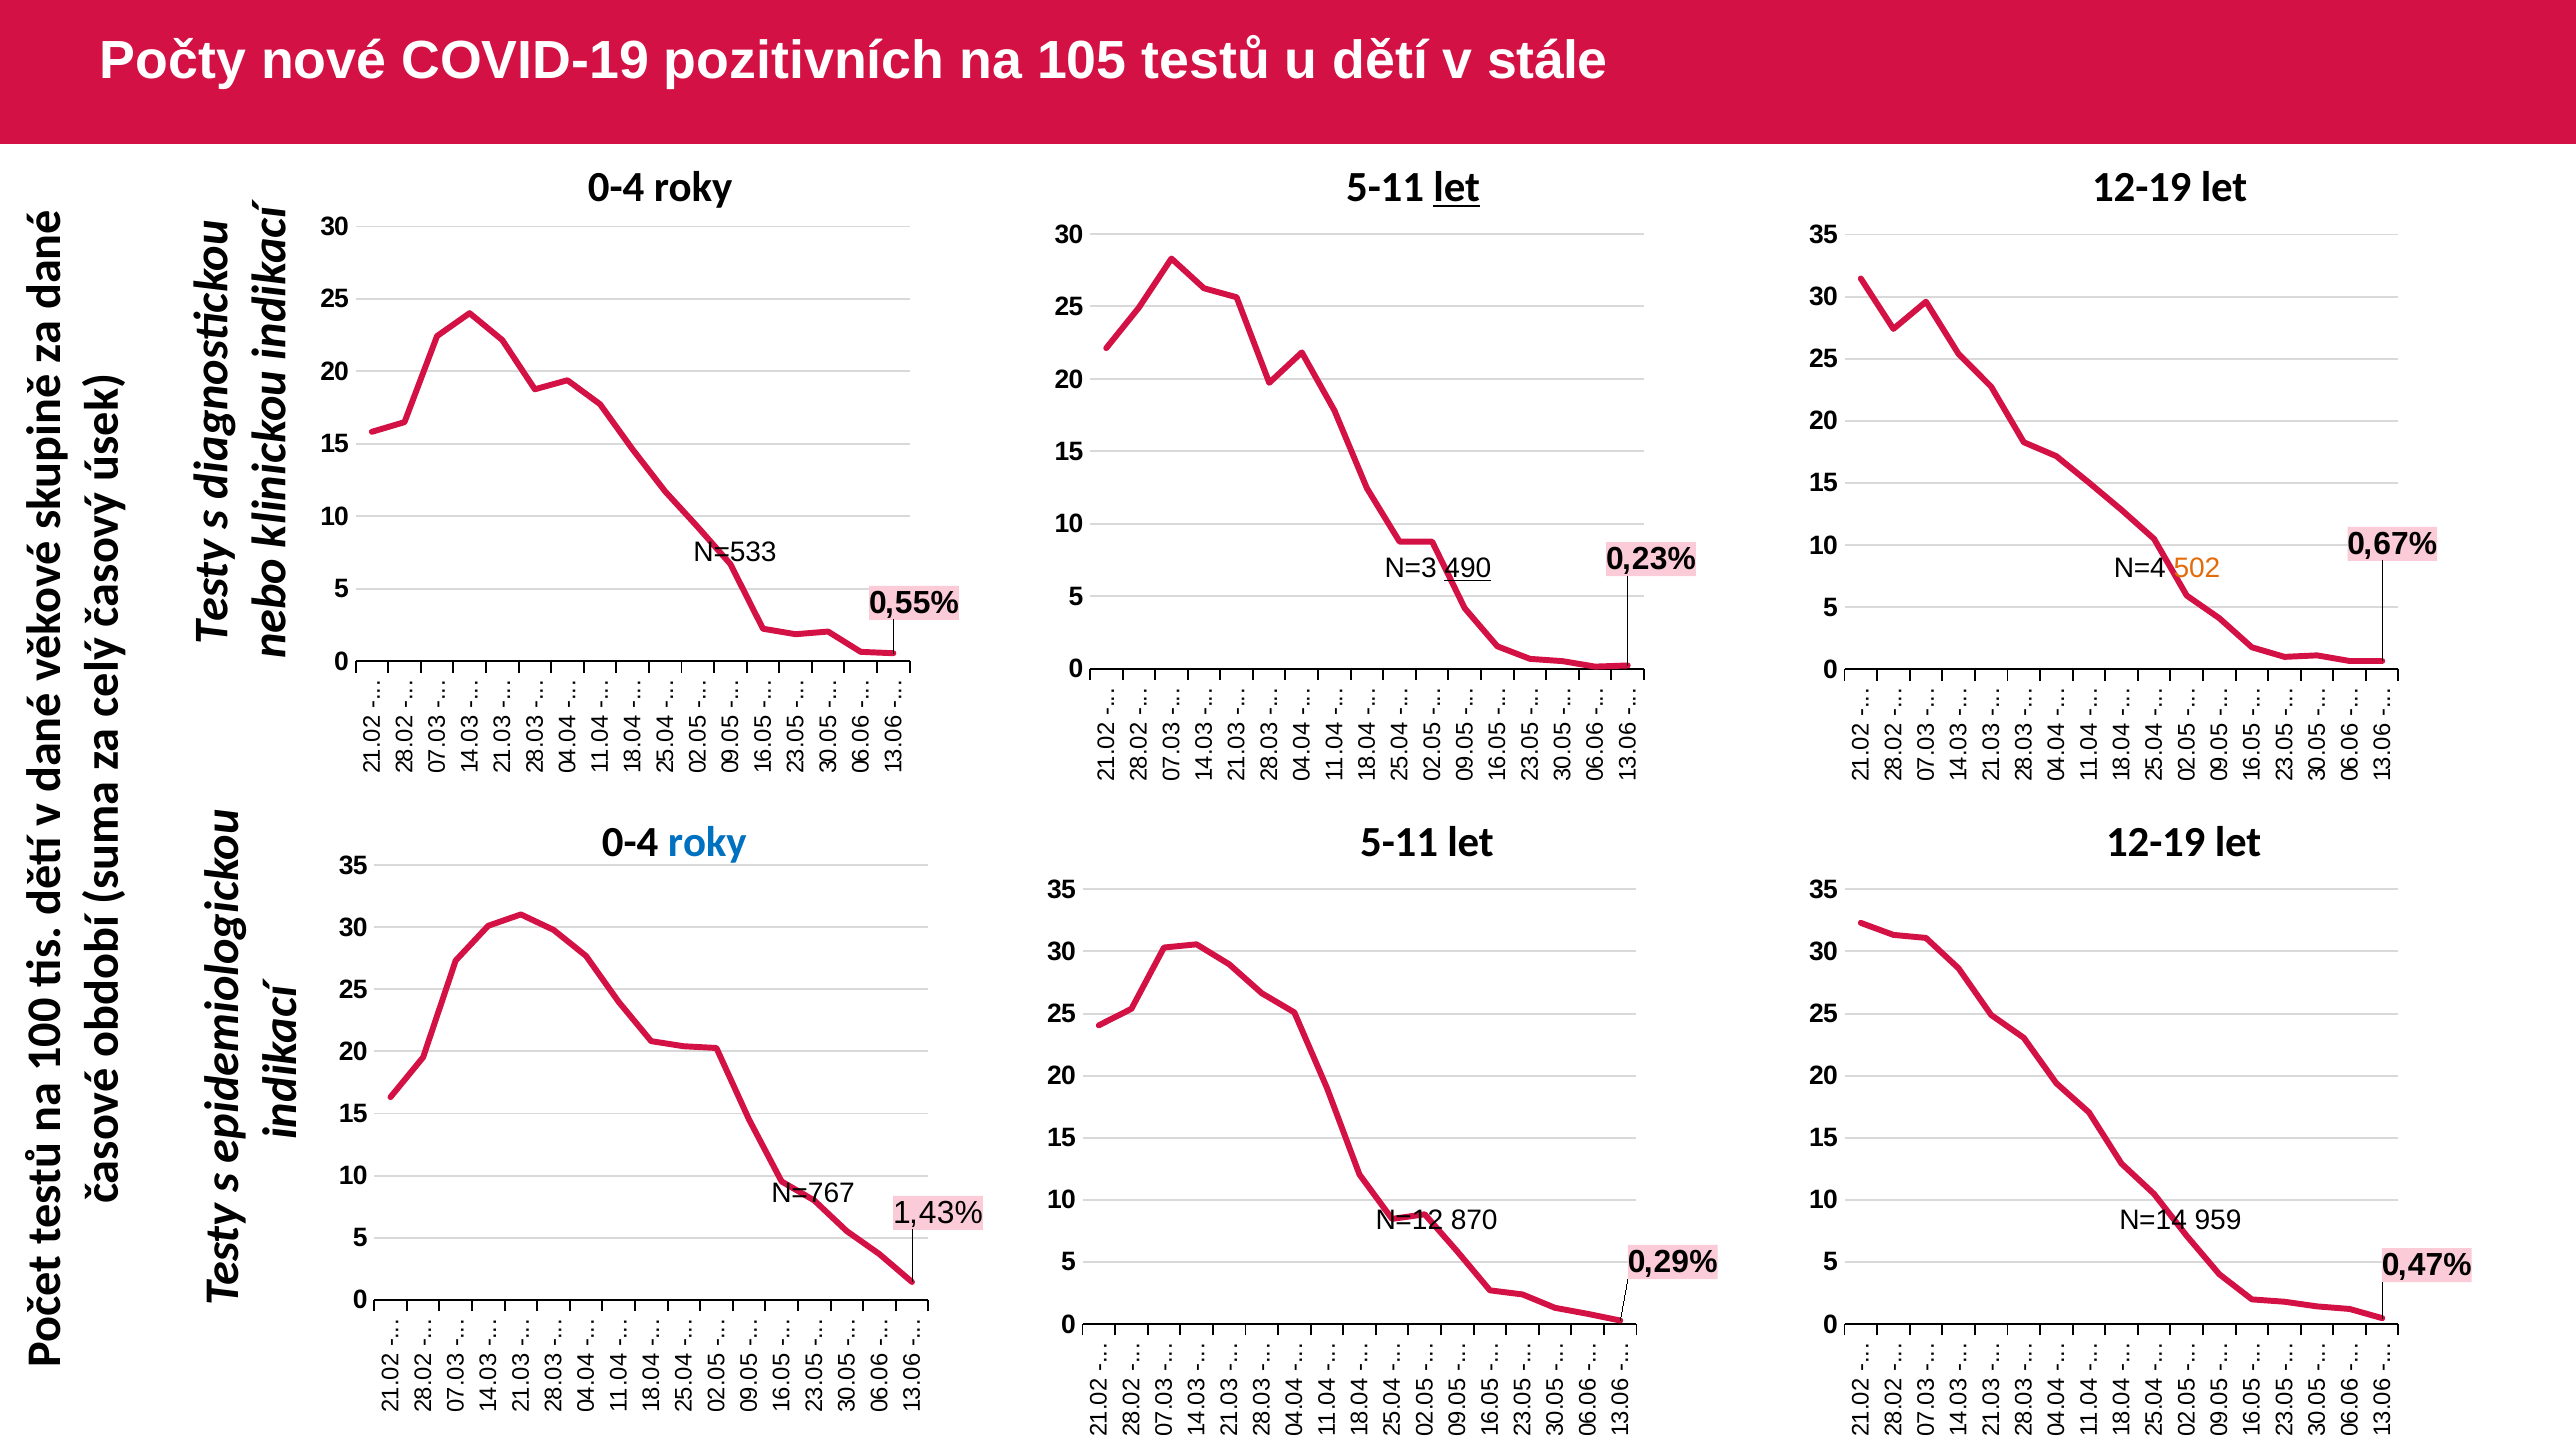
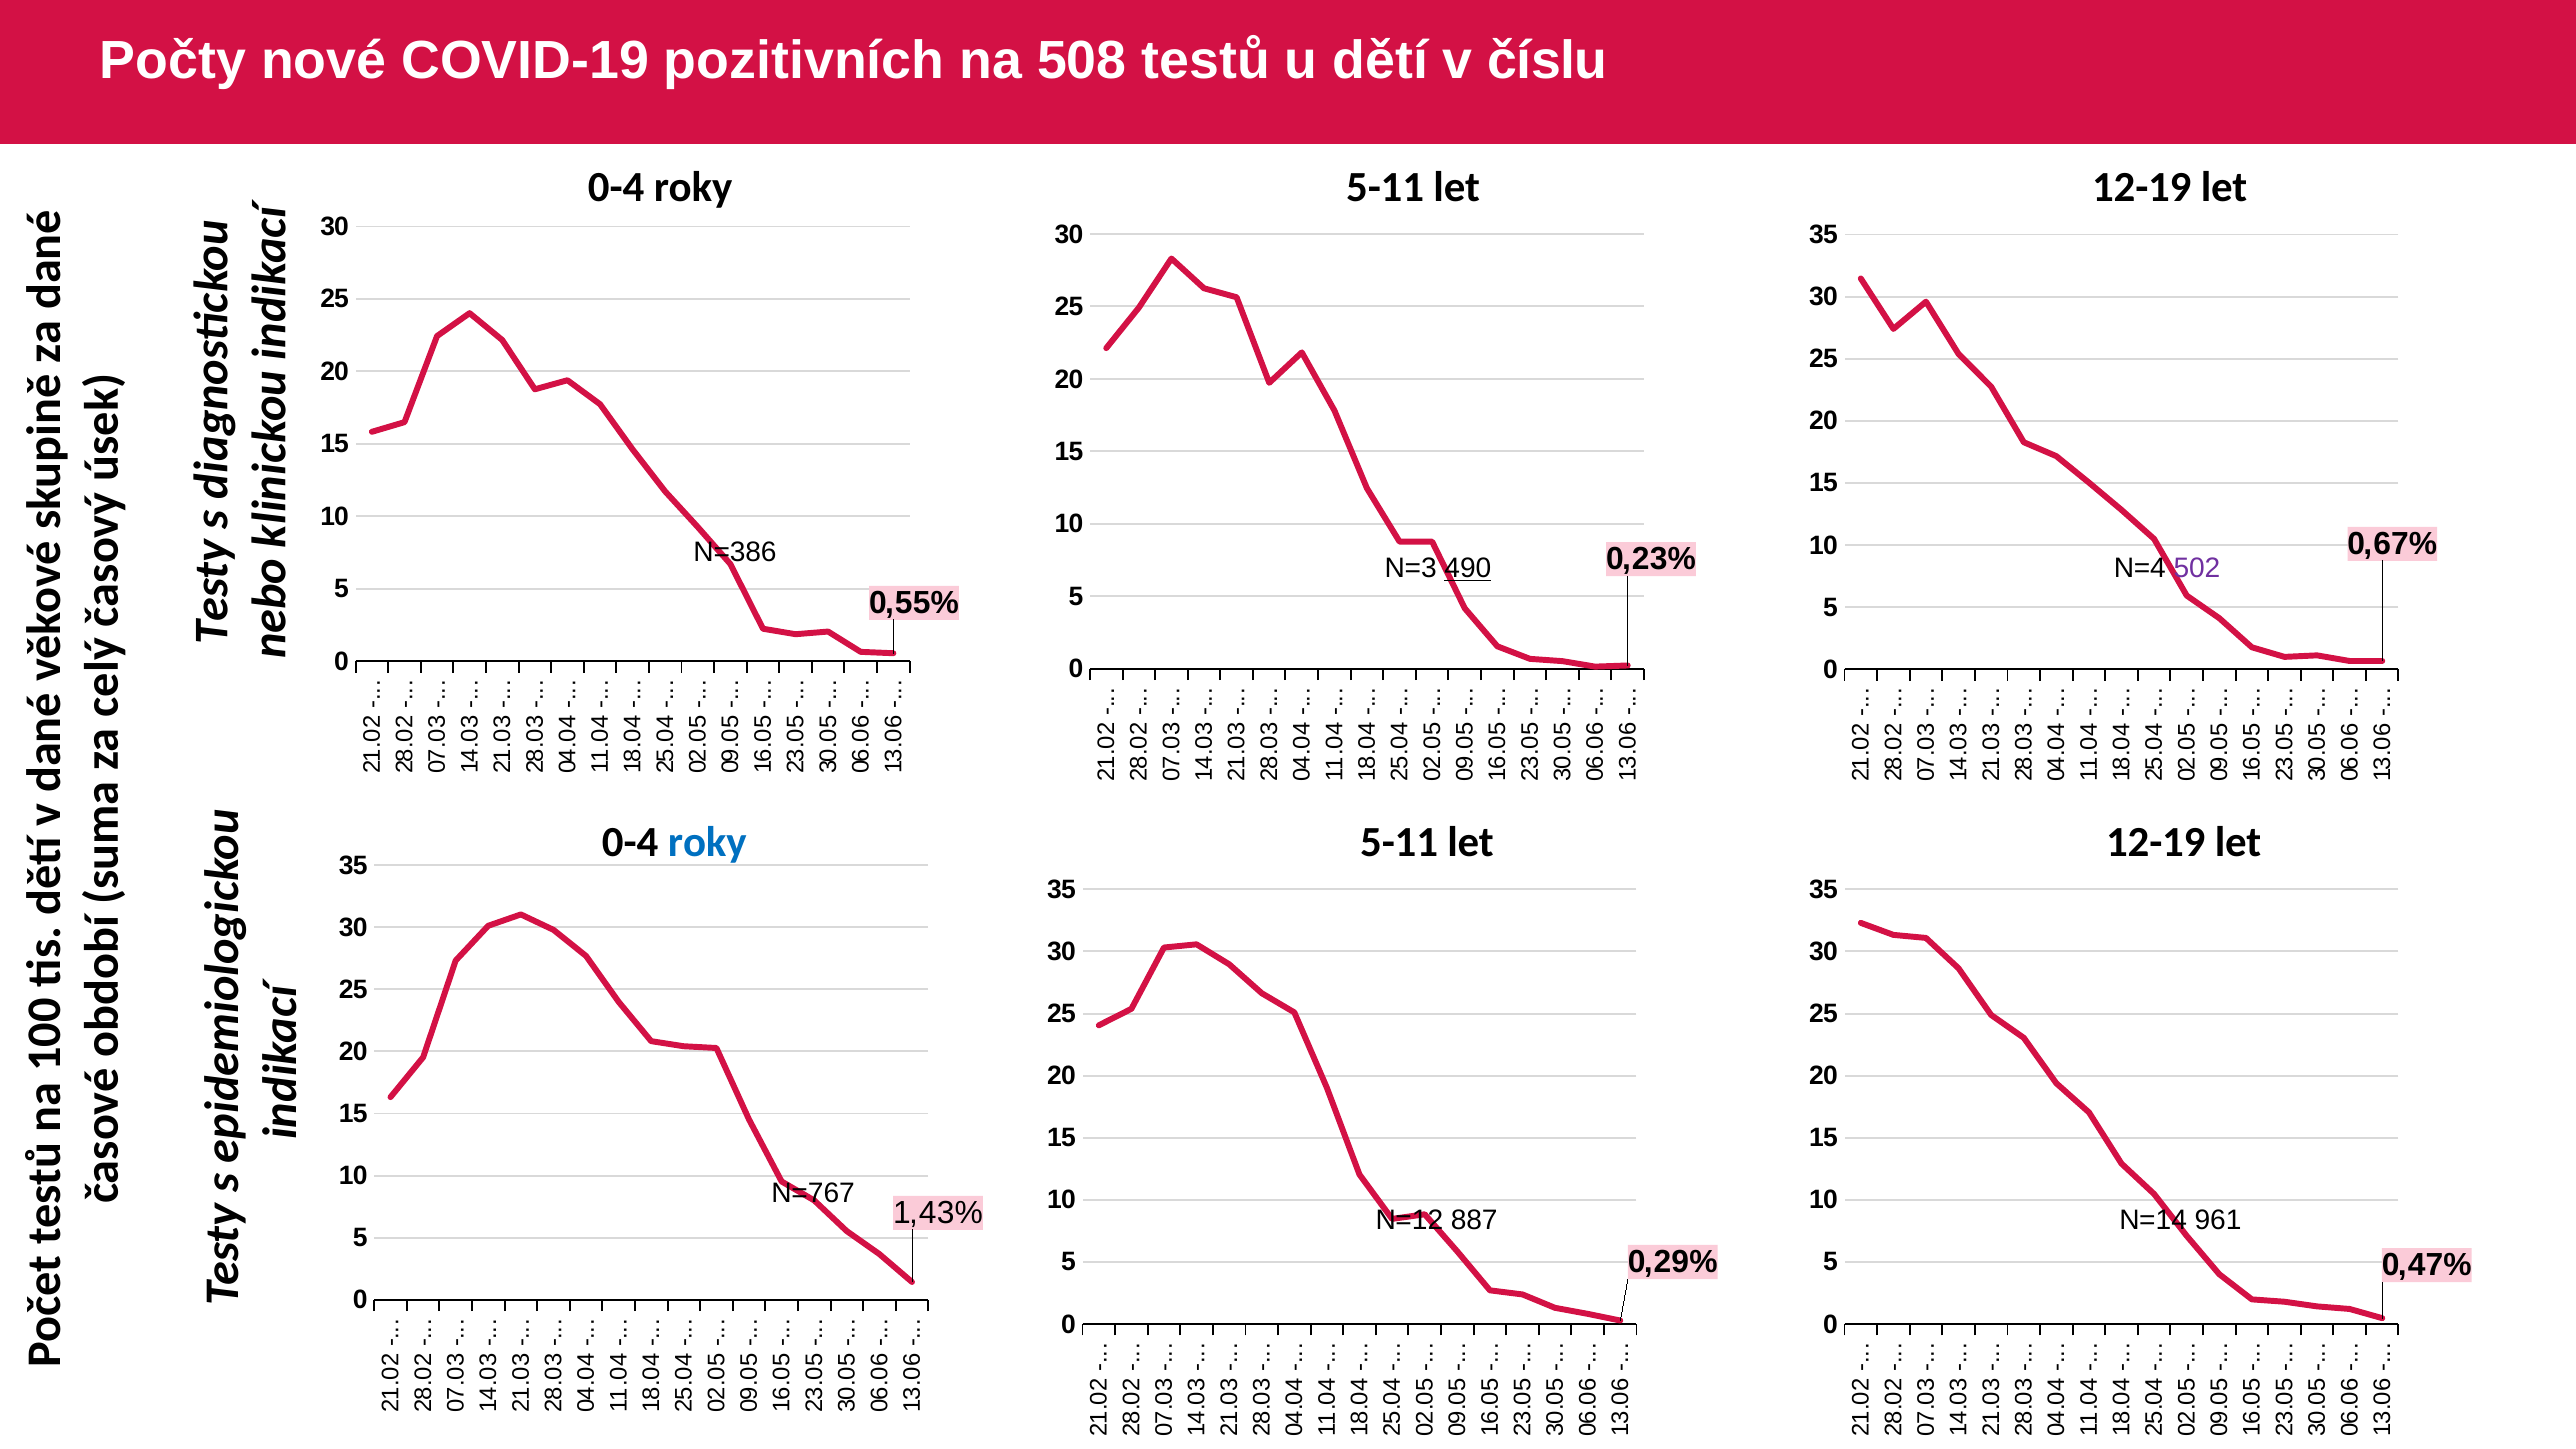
105: 105 -> 508 (1082, 60)
stále: stále -> číslu (1548, 60)
let underline: present -> none (1457, 188)
N=533: N=533 -> N=386 (735, 552)
502 colour: orange -> purple (2197, 568)
870: 870 -> 887 (1474, 1220)
959: 959 -> 961 (2218, 1220)
